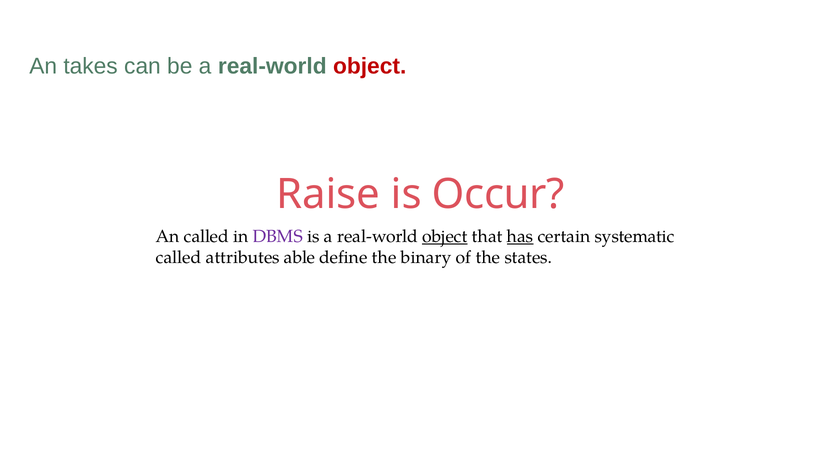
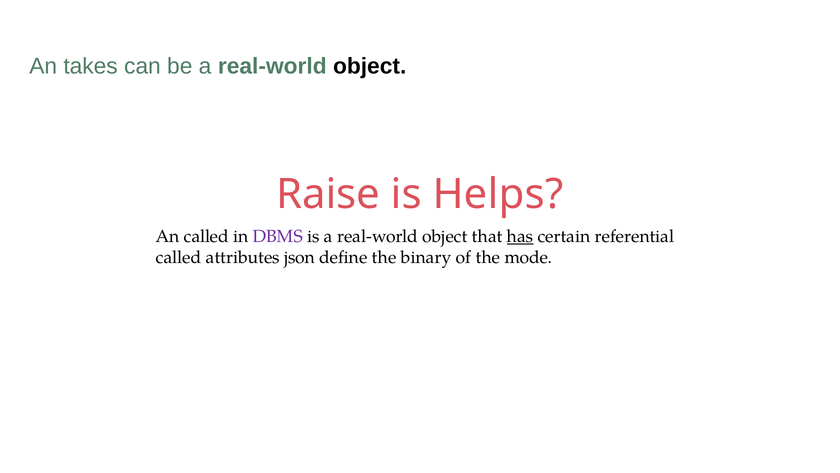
object colour: red -> black (370, 66)
Occur: Occur -> Helps (498, 194)
object underline: present -> none (445, 236)
systematic: systematic -> referential (635, 236)
able: able -> json (300, 257)
states: states -> mode (528, 257)
